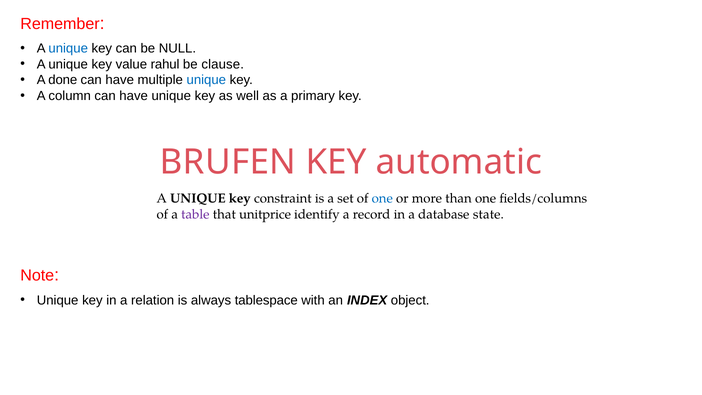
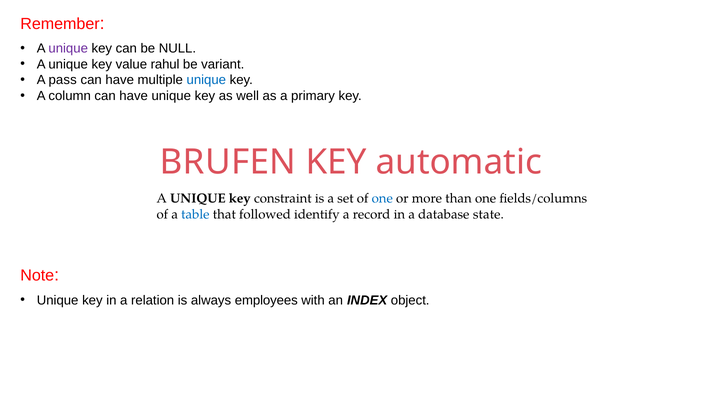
unique colour: blue -> purple (68, 48)
clause: clause -> variant (223, 64)
done: done -> pass (63, 80)
table colour: purple -> blue (195, 214)
unitprice: unitprice -> followed (265, 214)
tablespace: tablespace -> employees (266, 300)
